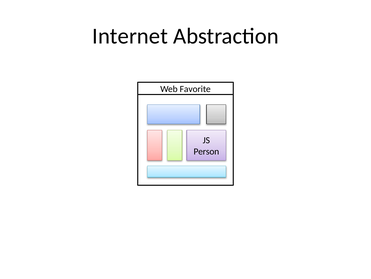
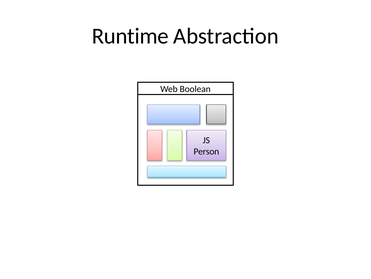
Internet: Internet -> Runtime (130, 36)
Favorite: Favorite -> Boolean (195, 89)
